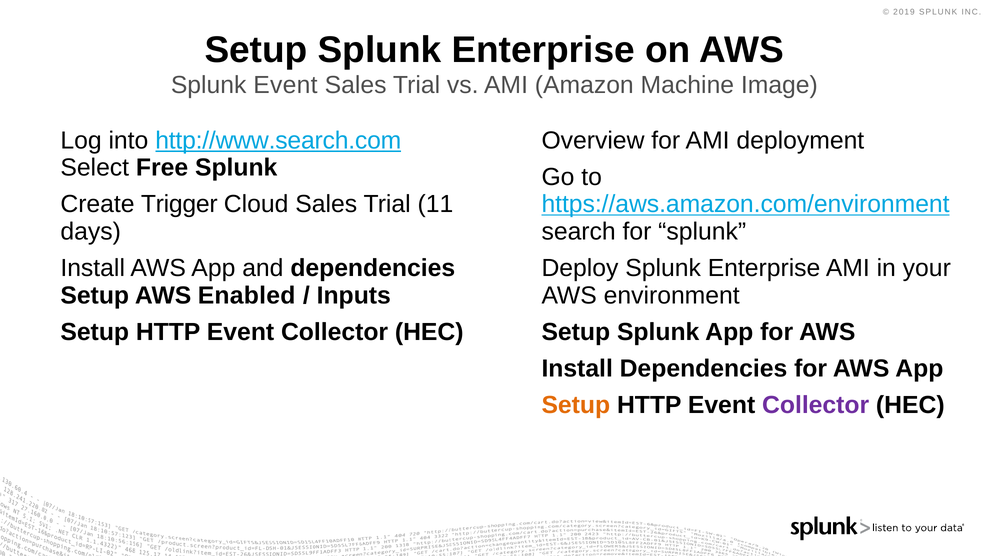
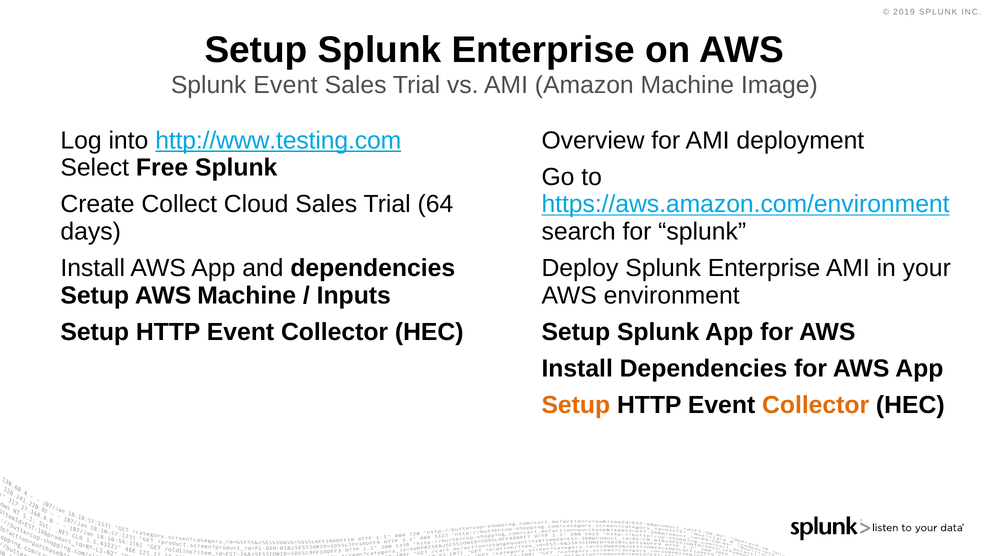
http://www.search.com: http://www.search.com -> http://www.testing.com (278, 140)
Trigger: Trigger -> Collect (179, 204)
11: 11 -> 64 (435, 204)
AWS Enabled: Enabled -> Machine (247, 296)
Collector colour: purple -> orange (816, 405)
